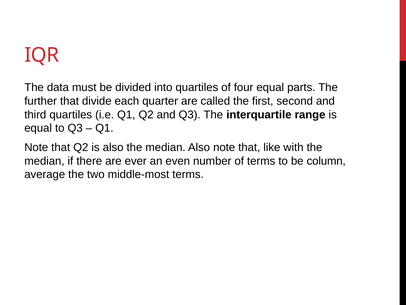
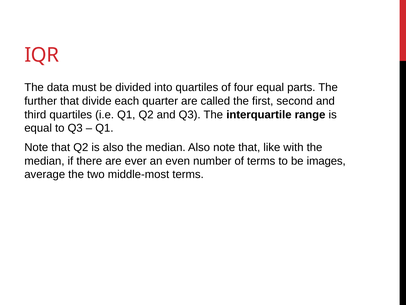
column: column -> images (326, 161)
